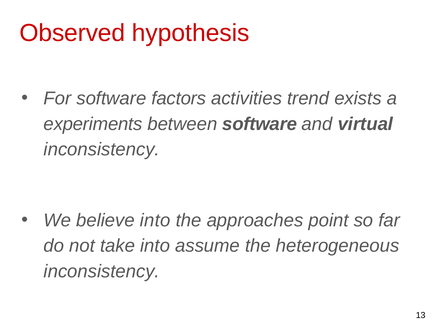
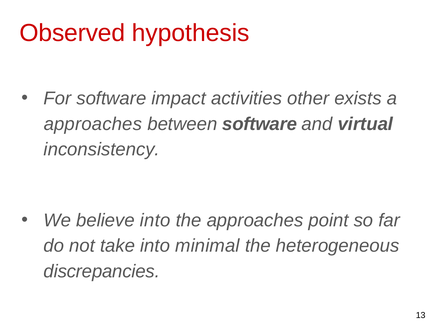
factors: factors -> impact (179, 98)
trend: trend -> other (308, 98)
experiments: experiments -> approaches (93, 124)
assume: assume -> minimal (207, 246)
inconsistency: inconsistency -> discrepancies (102, 271)
